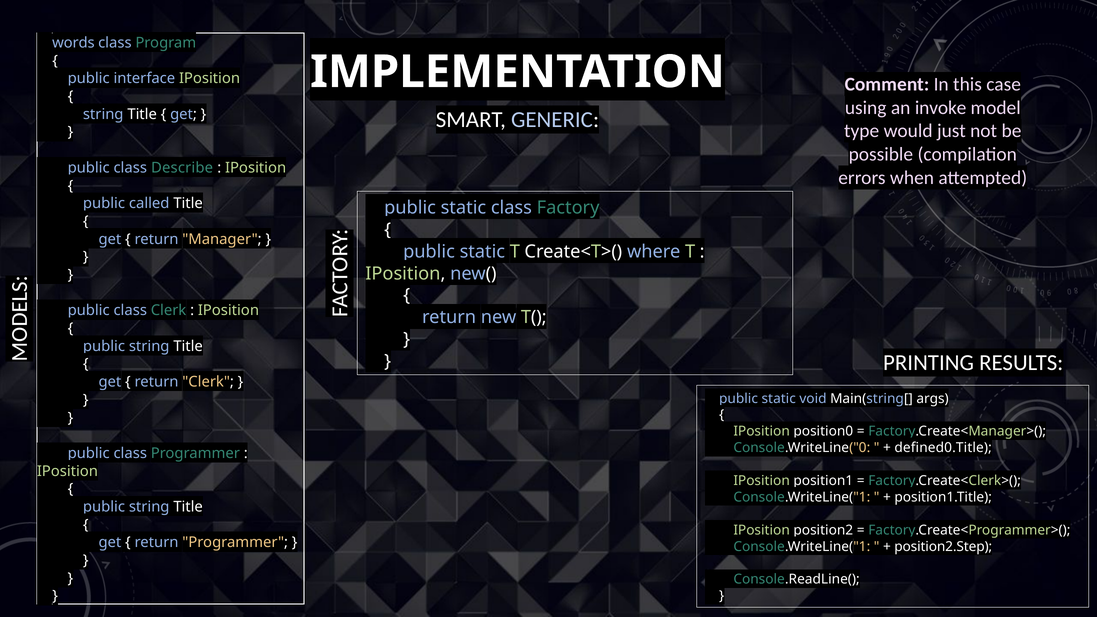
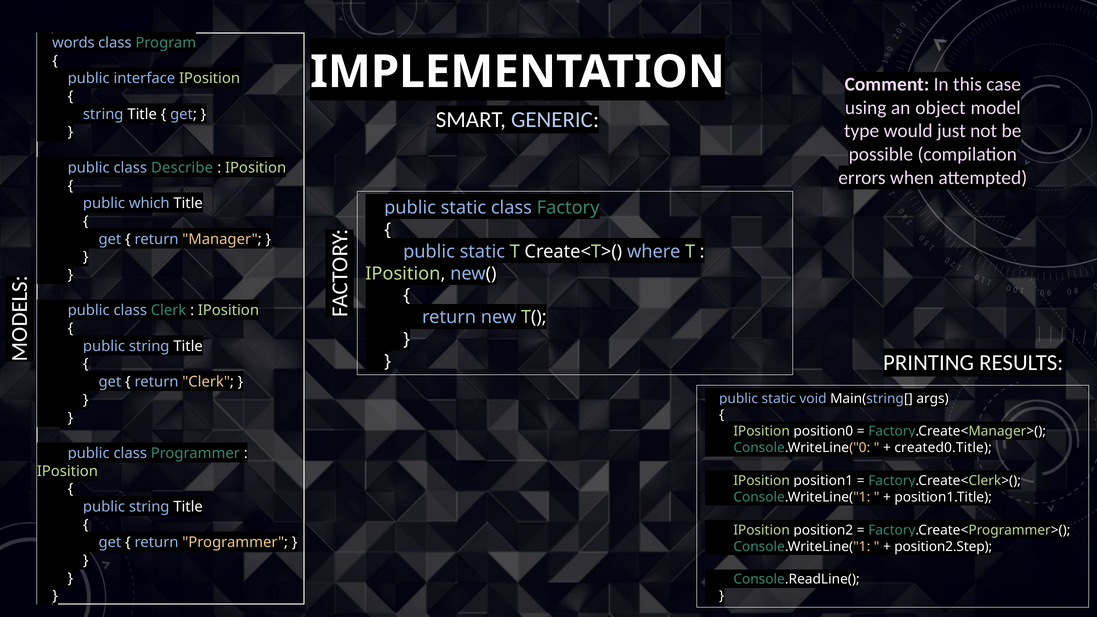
invoke: invoke -> object (940, 108)
called: called -> which (149, 203)
defined0.Title: defined0.Title -> created0.Title (943, 448)
